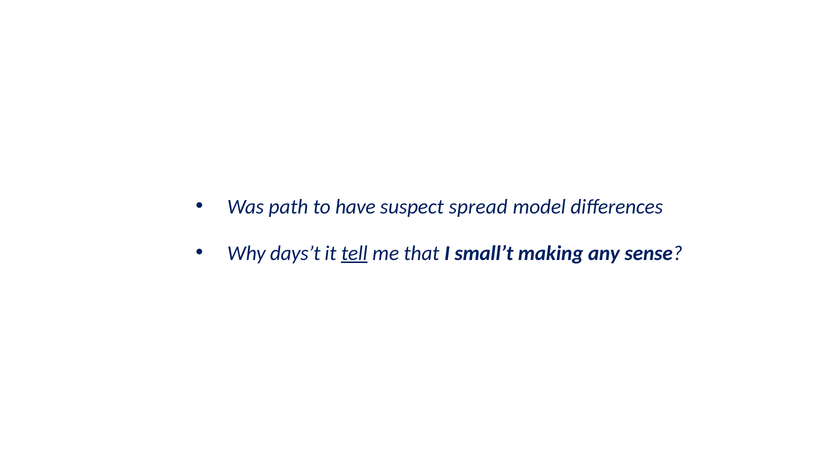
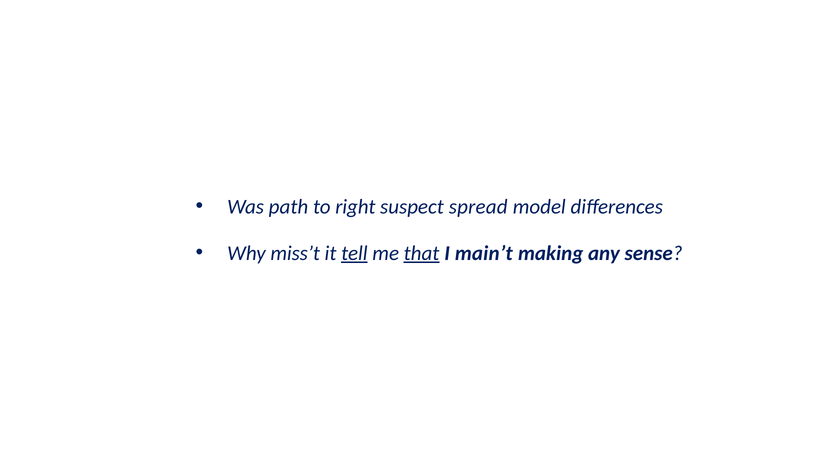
have: have -> right (355, 207)
days’t: days’t -> miss’t (295, 253)
that underline: none -> present (422, 253)
small’t: small’t -> main’t (484, 253)
